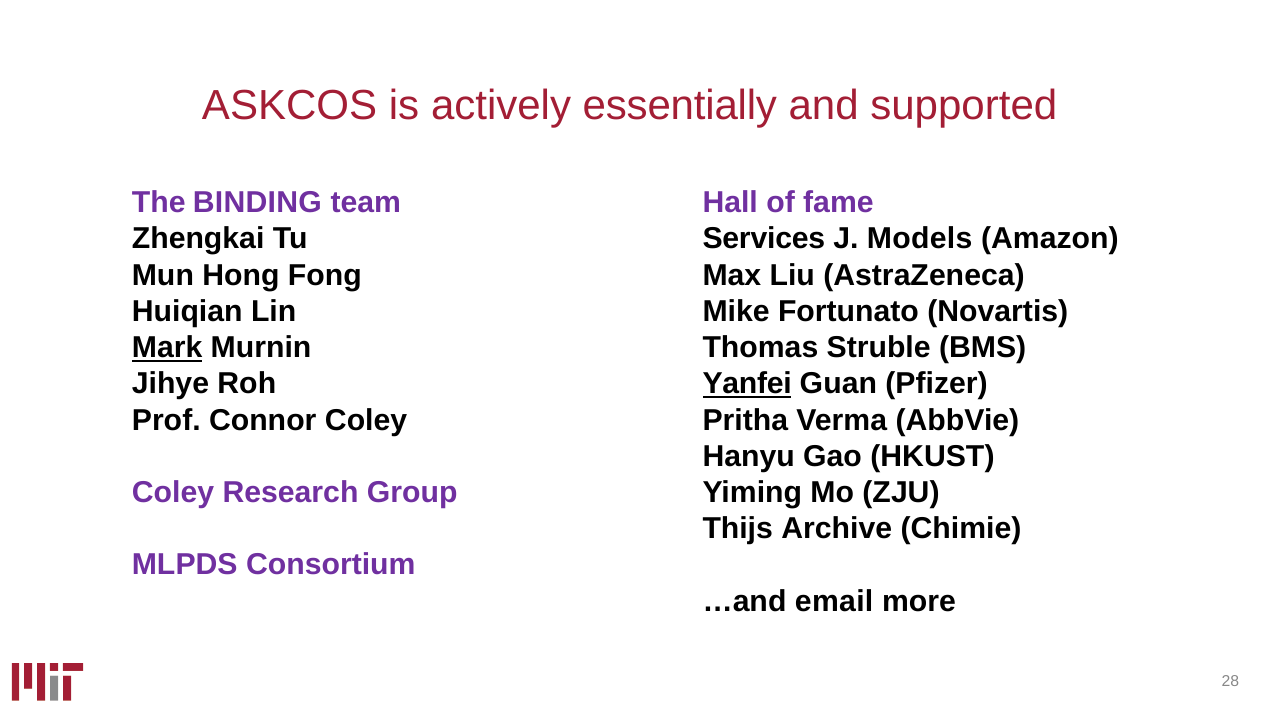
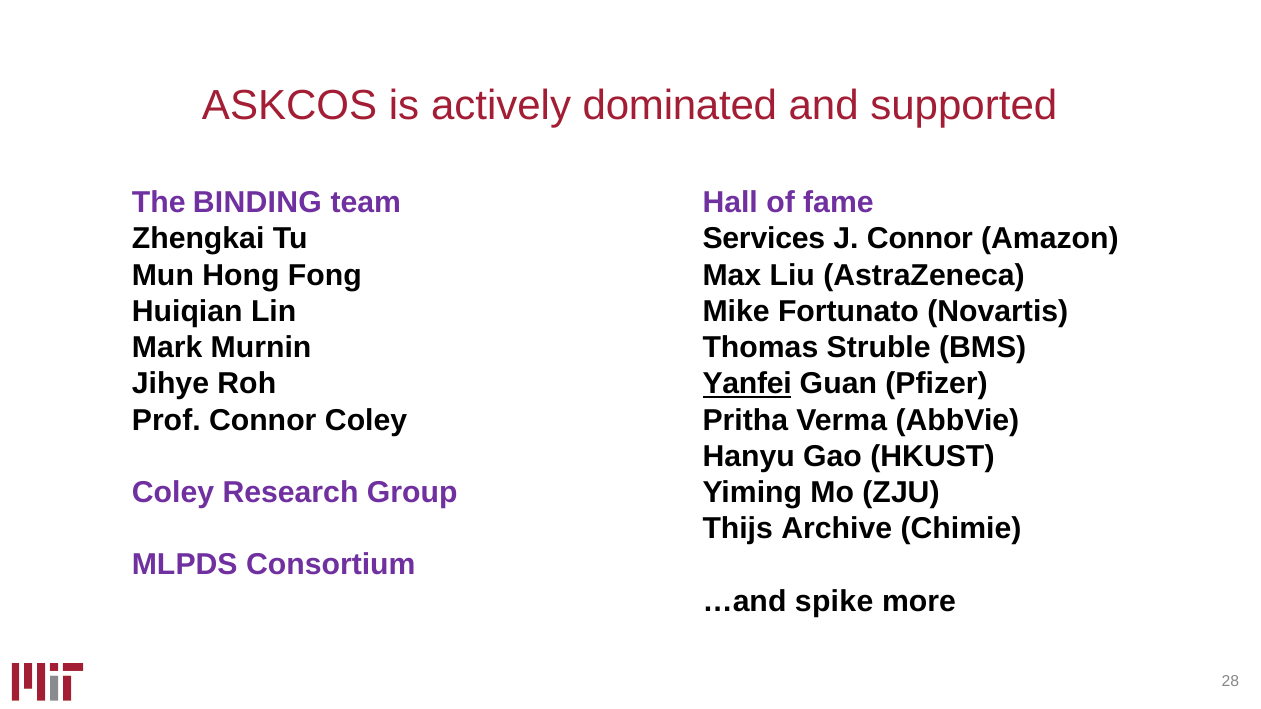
essentially: essentially -> dominated (680, 105)
J Models: Models -> Connor (920, 239)
Mark underline: present -> none (167, 348)
email: email -> spike (834, 601)
